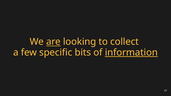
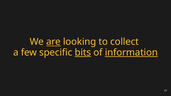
bits underline: none -> present (83, 53)
